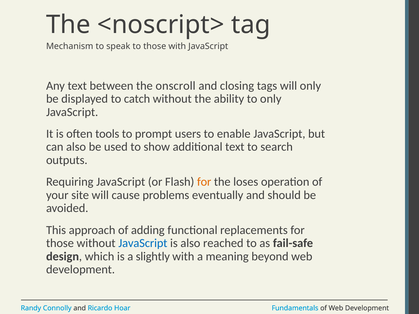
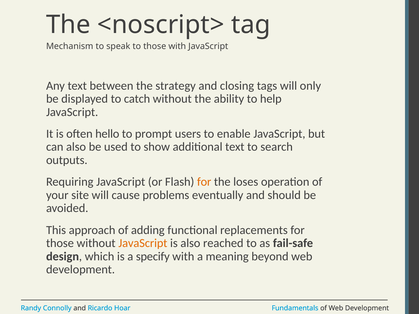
onscroll: onscroll -> strategy (176, 86)
to only: only -> help (271, 99)
tools: tools -> hello (107, 134)
JavaScript colour: blue -> orange (143, 243)
slightly: slightly -> specify (153, 257)
